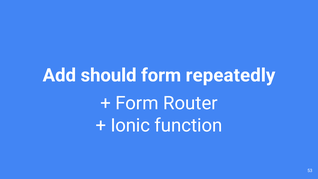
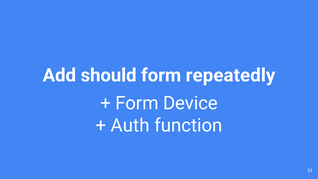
Router: Router -> Device (190, 103)
Ionic: Ionic -> Auth (130, 125)
